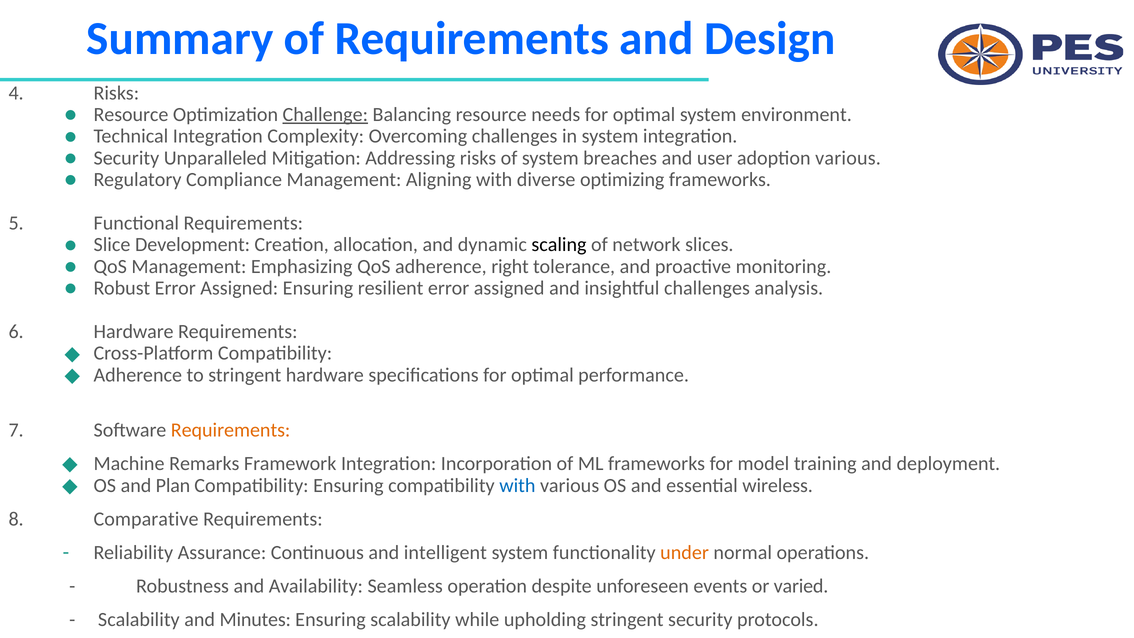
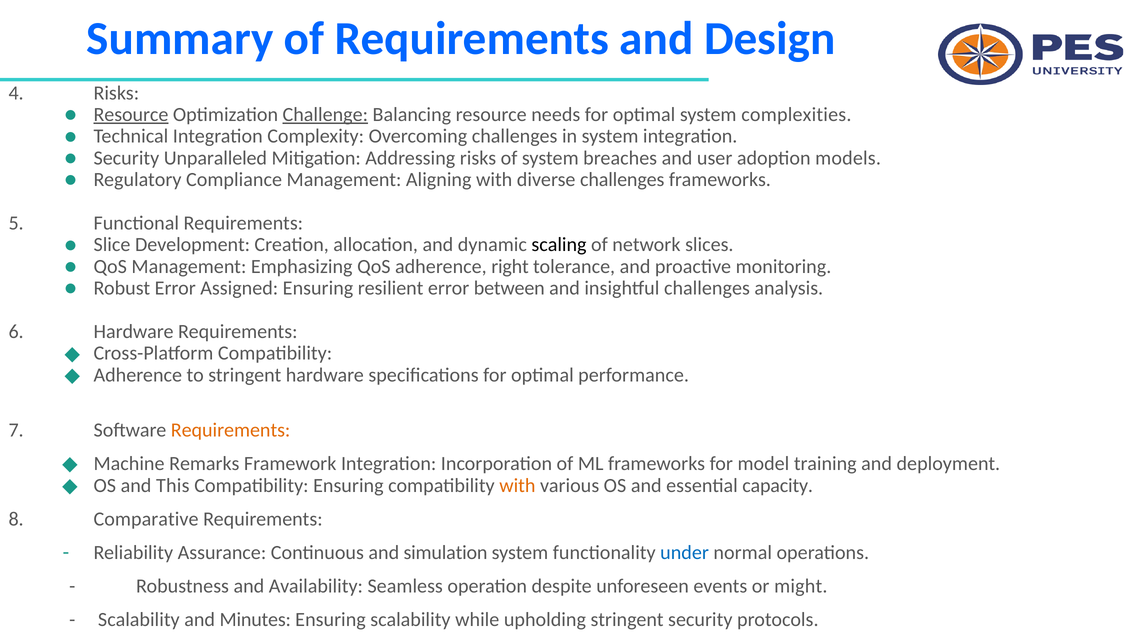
Resource underline: none -> present (131, 115)
environment: environment -> complexities (796, 115)
adoption various: various -> models (848, 158)
diverse optimizing: optimizing -> challenges (622, 180)
resilient error assigned: assigned -> between (509, 288)
Plan: Plan -> This (173, 485)
with colour: blue -> orange (517, 485)
wireless: wireless -> capacity (778, 485)
intelligent: intelligent -> simulation (446, 552)
under colour: orange -> blue (685, 552)
varied: varied -> might (801, 586)
